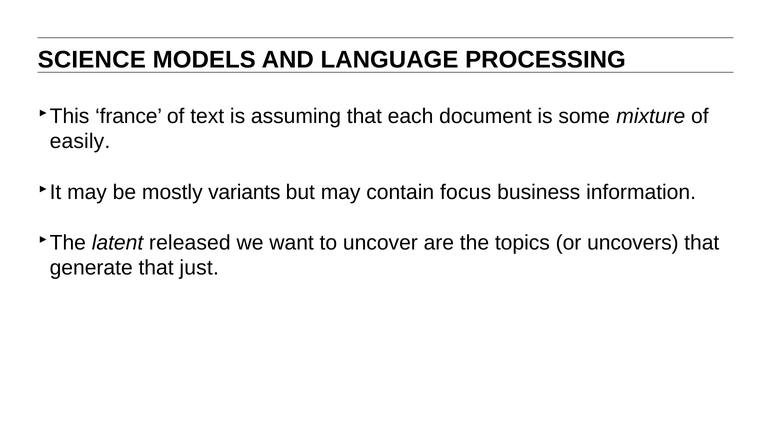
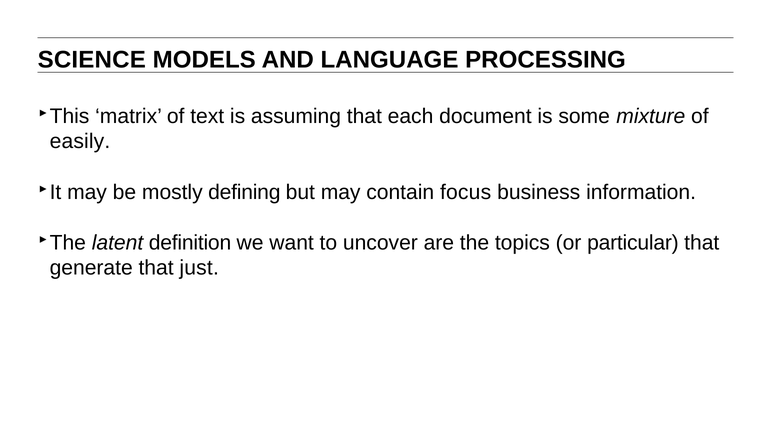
france: france -> matrix (129, 116)
variants: variants -> defining (244, 192)
released: released -> definition (190, 243)
uncovers: uncovers -> particular (633, 243)
